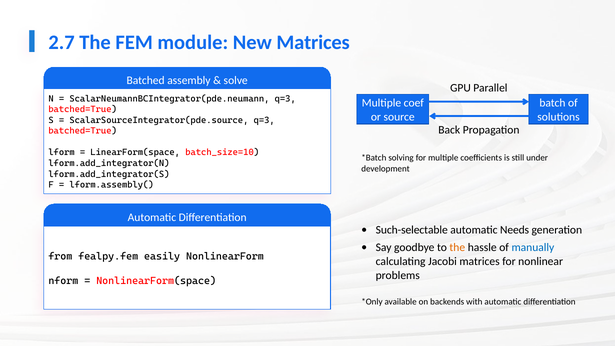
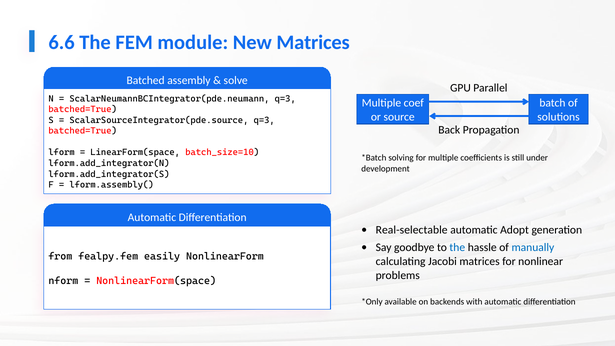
2.7: 2.7 -> 6.6 (62, 43)
Such-selectable: Such-selectable -> Real-selectable (412, 230)
Needs: Needs -> Adopt (515, 230)
the colour: orange -> blue (457, 248)
